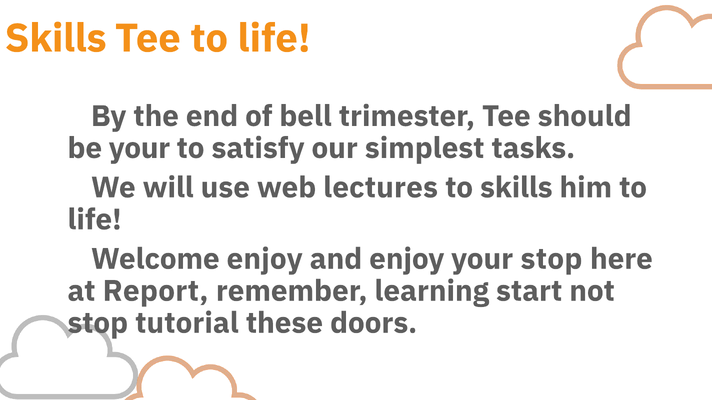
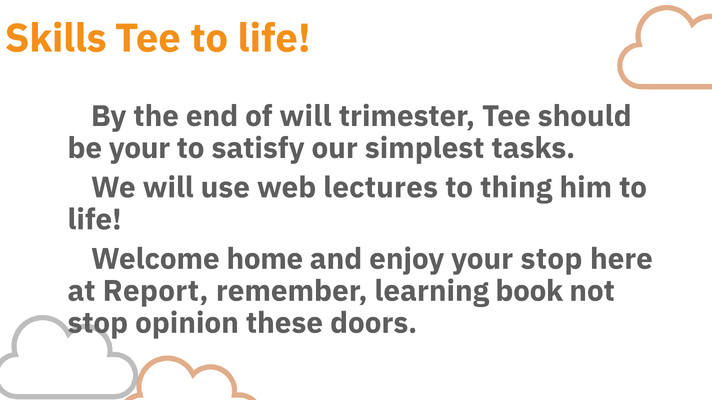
of bell: bell -> will (305, 116)
to skills: skills -> thing (516, 188)
enjoy: enjoy -> home (265, 259)
start: start -> book (529, 291)
tutorial: tutorial -> opinion (187, 323)
